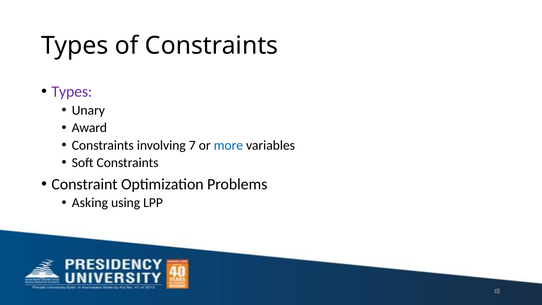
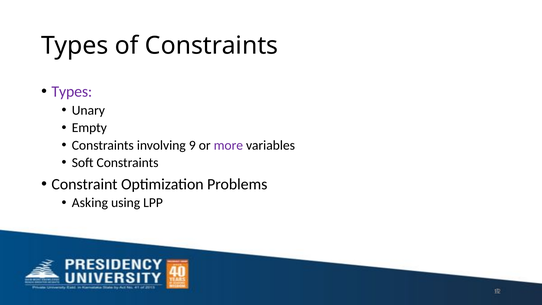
Award: Award -> Empty (89, 128)
7: 7 -> 9 (192, 145)
more colour: blue -> purple (228, 145)
